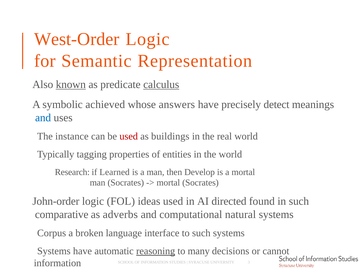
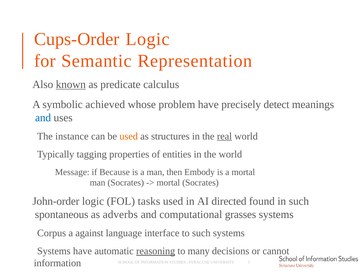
West-Order: West-Order -> Cups-Order (77, 39)
calculus underline: present -> none (161, 84)
answers: answers -> problem (177, 104)
used colour: red -> orange (129, 136)
buildings: buildings -> structures (170, 136)
real underline: none -> present (224, 136)
Research: Research -> Message (72, 172)
Learned: Learned -> Because (115, 172)
Develop: Develop -> Embody (200, 172)
ideas: ideas -> tasks (149, 201)
comparative: comparative -> spontaneous (62, 214)
natural: natural -> grasses (241, 214)
broken: broken -> against (89, 233)
